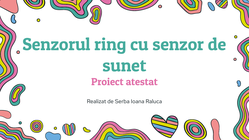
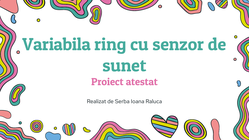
Senzorul: Senzorul -> Variabila (57, 44)
